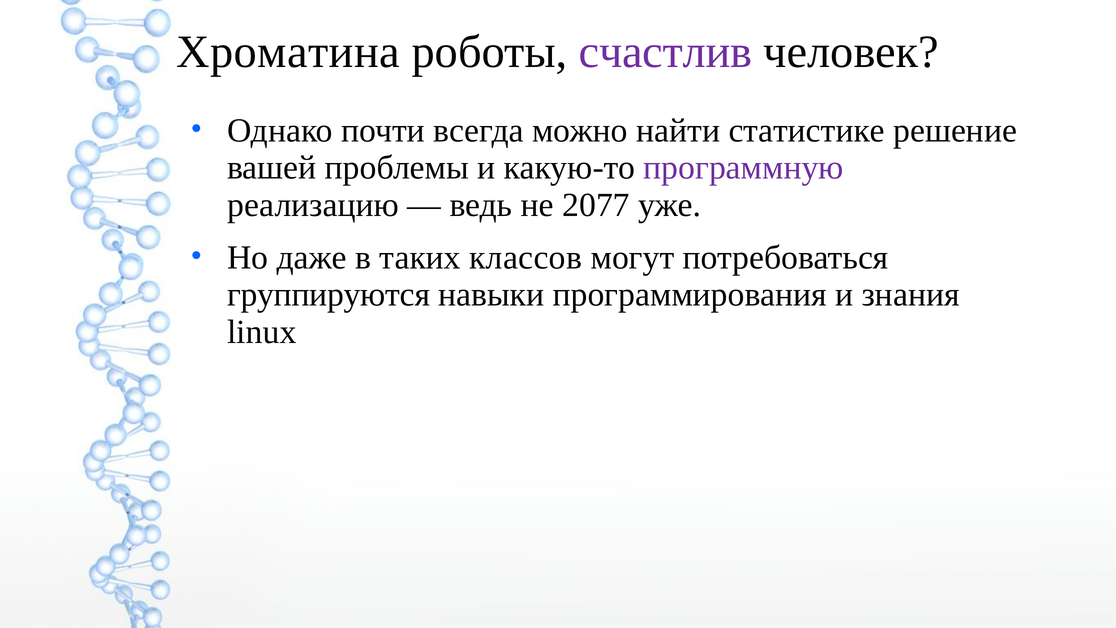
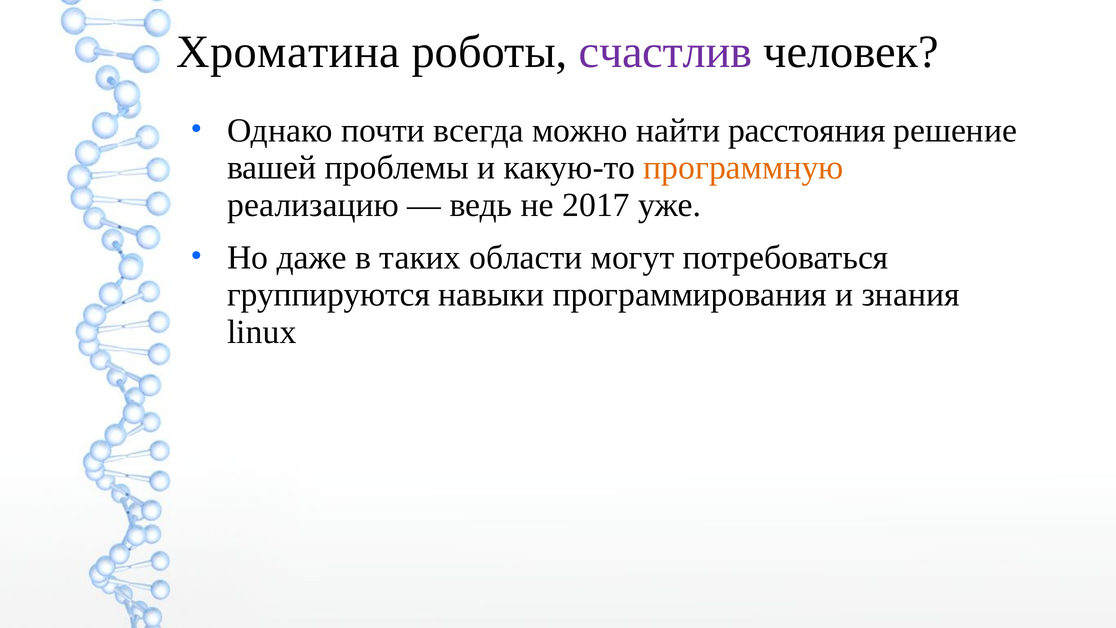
статистике: статистике -> расстояния (807, 130)
программную colour: purple -> orange (744, 168)
2077: 2077 -> 2017 (596, 205)
классов: классов -> области (526, 257)
